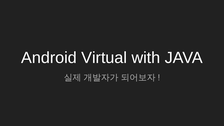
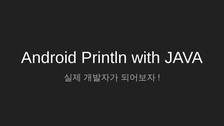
Virtual: Virtual -> Println (104, 58)
